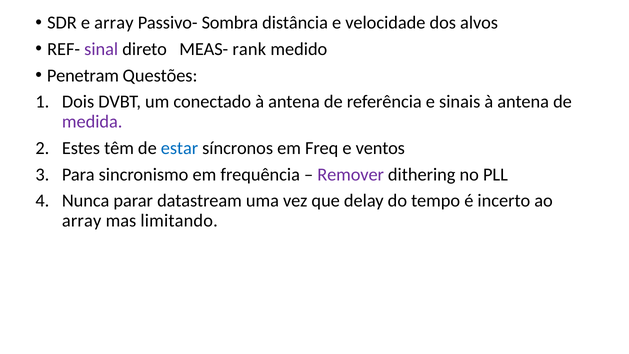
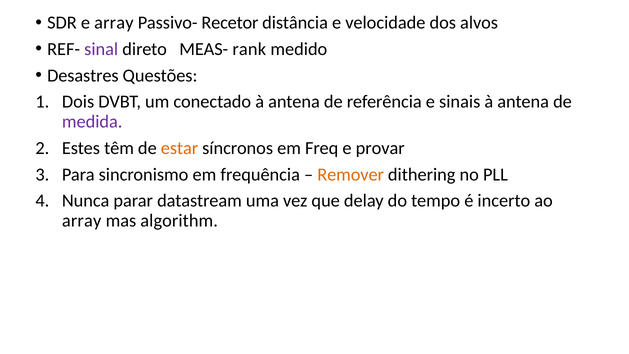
Sombra: Sombra -> Recetor (230, 23)
Penetram: Penetram -> Desastres (83, 75)
estar colour: blue -> orange (179, 148)
ventos: ventos -> provar (380, 148)
Remover colour: purple -> orange (351, 174)
limitando: limitando -> algorithm (179, 221)
